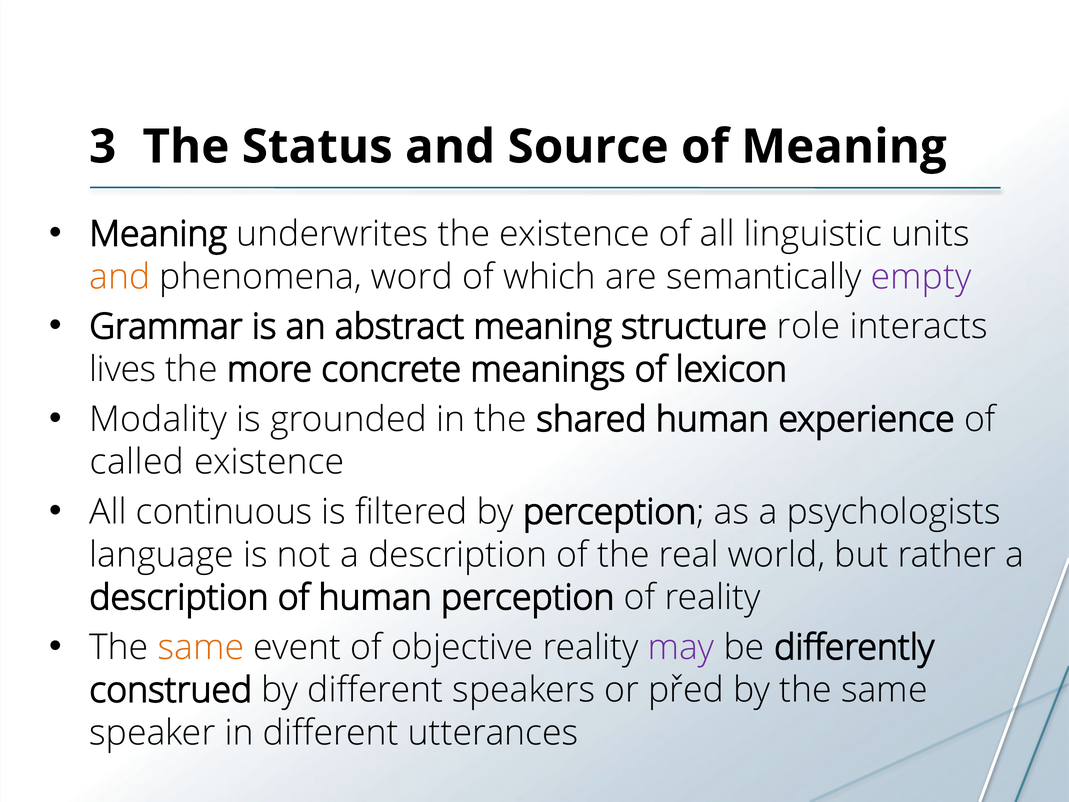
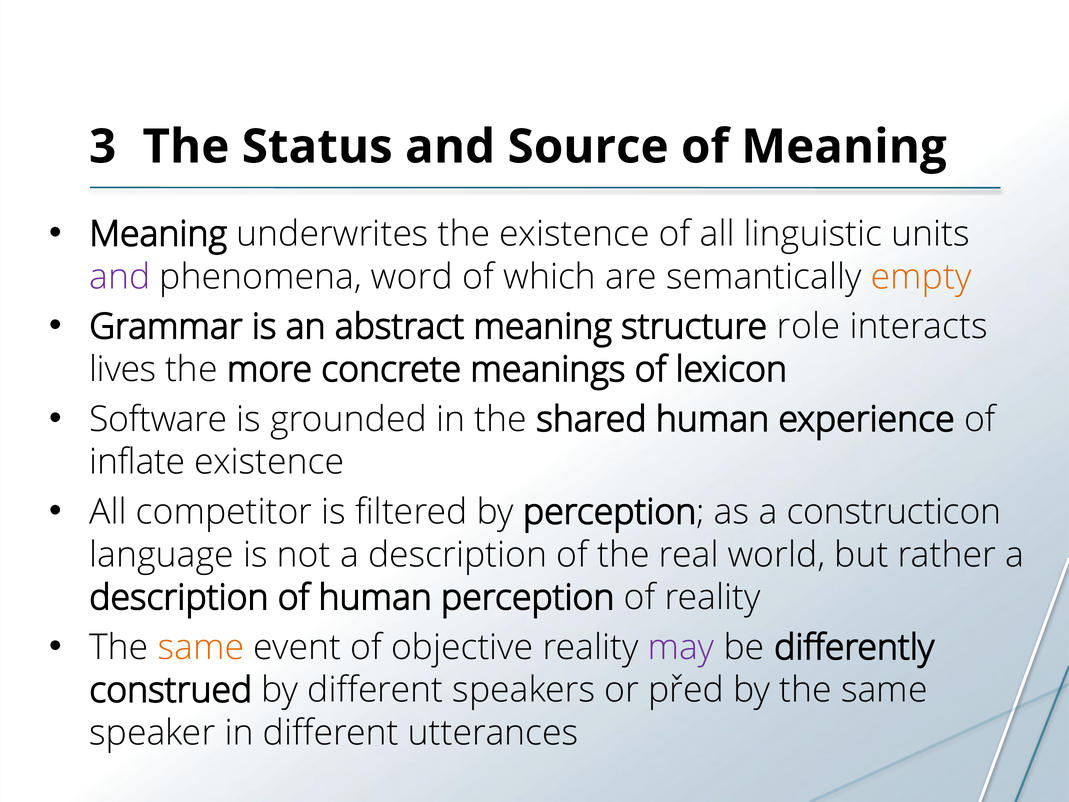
and colour: orange -> purple (120, 277)
empty colour: purple -> orange (921, 277)
Modality: Modality -> Software (158, 419)
called: called -> inflate (137, 462)
continuous: continuous -> competitor (224, 512)
psychologists: psychologists -> constructicon (894, 512)
